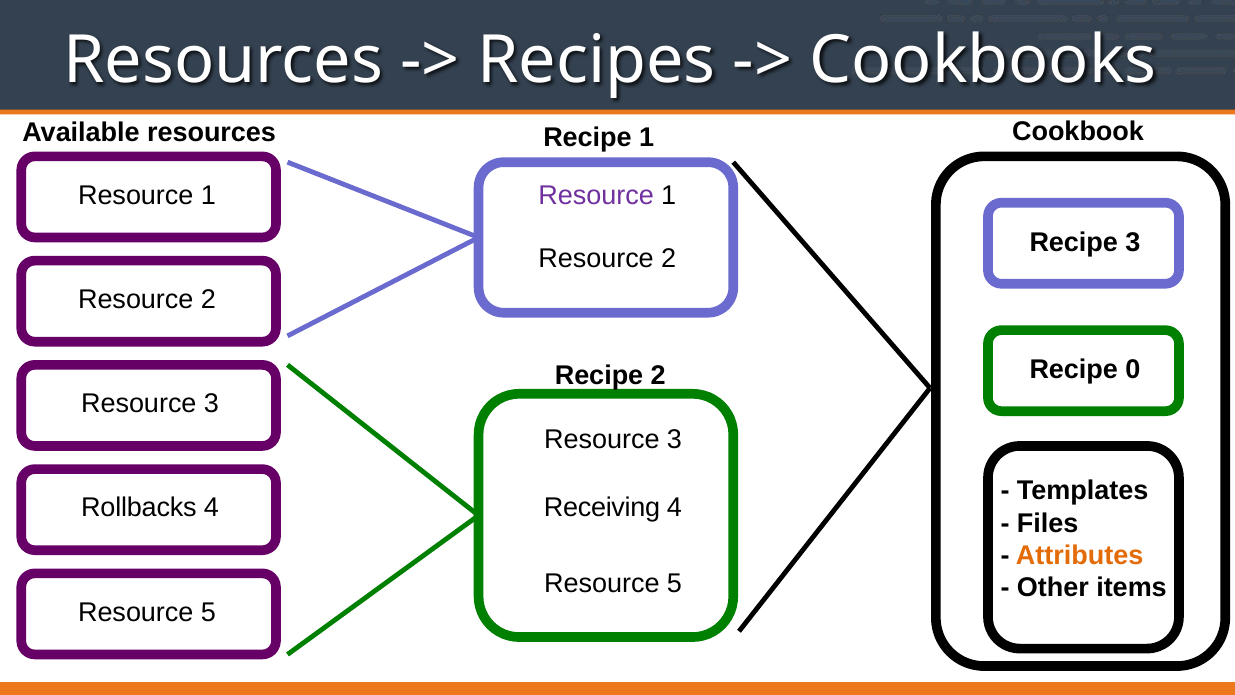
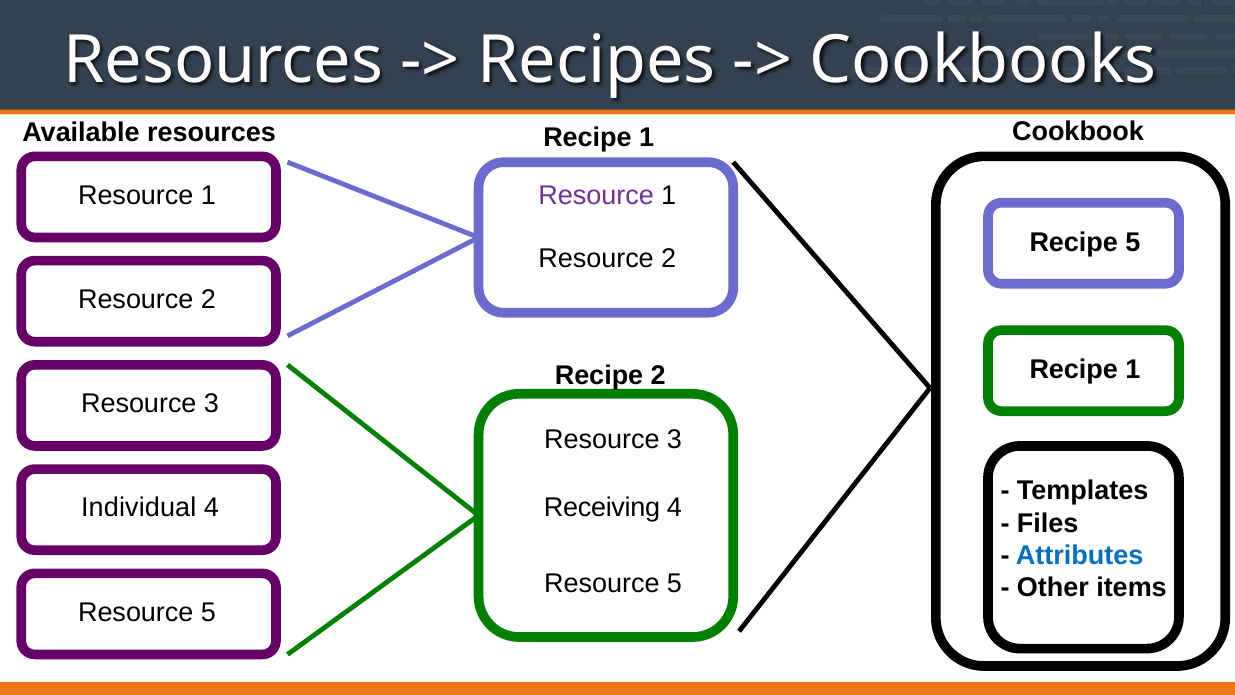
Recipe 3: 3 -> 5 (1133, 242)
0: 0 -> 1 (1133, 370)
Rollbacks: Rollbacks -> Individual (139, 508)
Attributes colour: orange -> blue (1080, 555)
